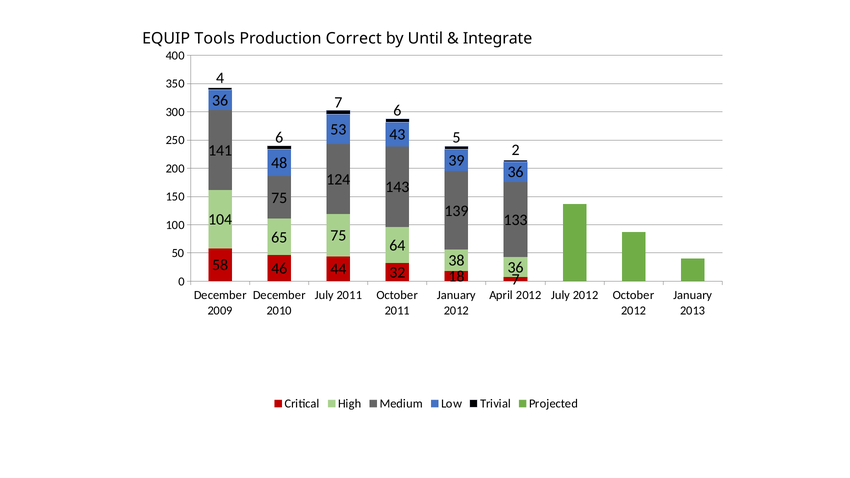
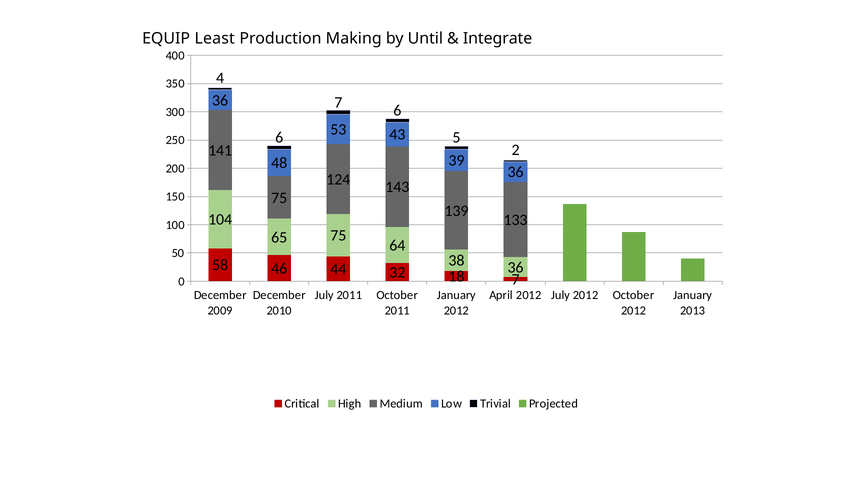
Tools: Tools -> Least (215, 39)
Correct: Correct -> Making (354, 39)
